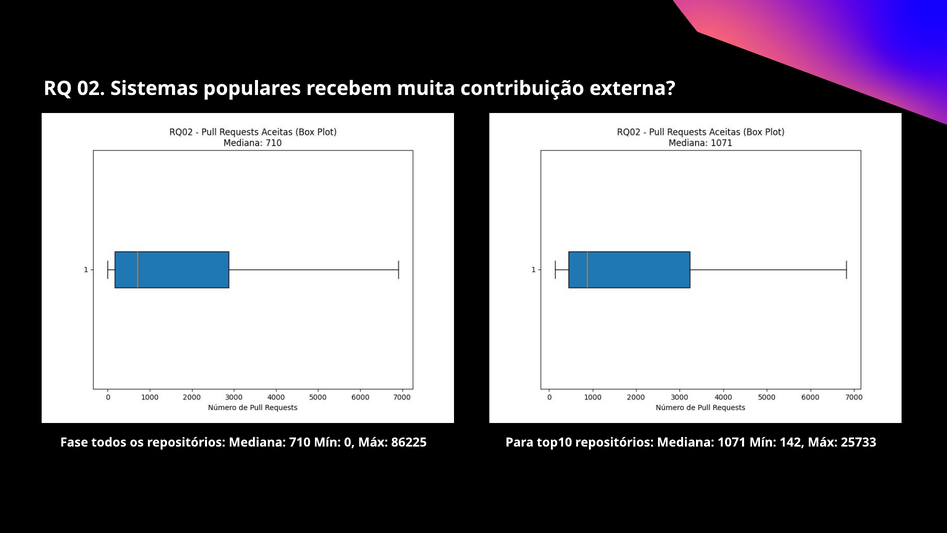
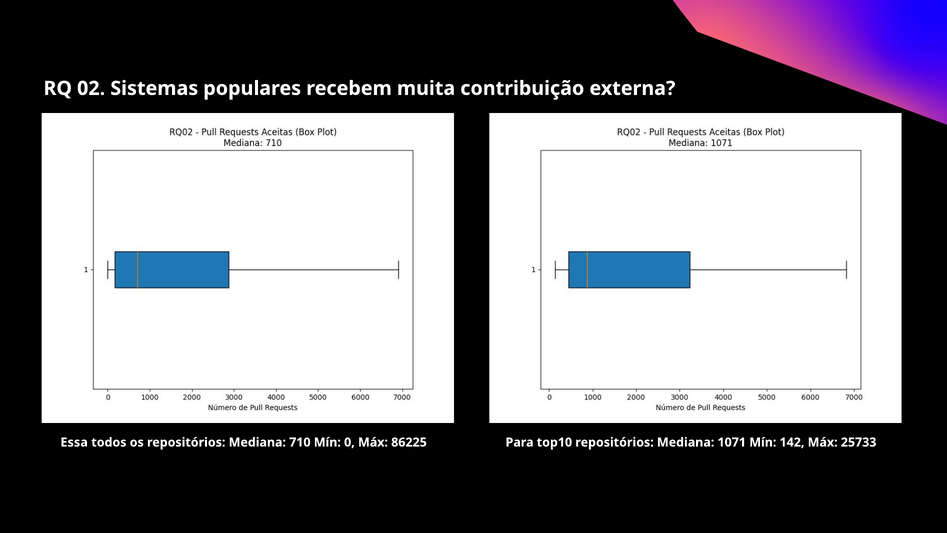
Fase: Fase -> Essa (74, 442)
